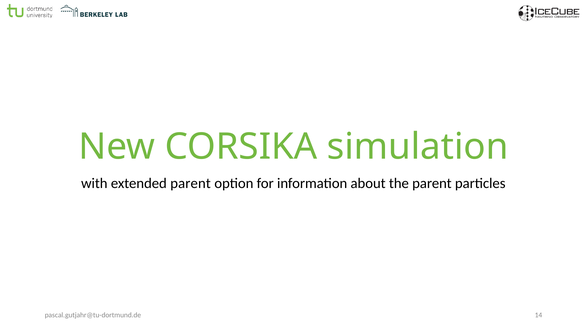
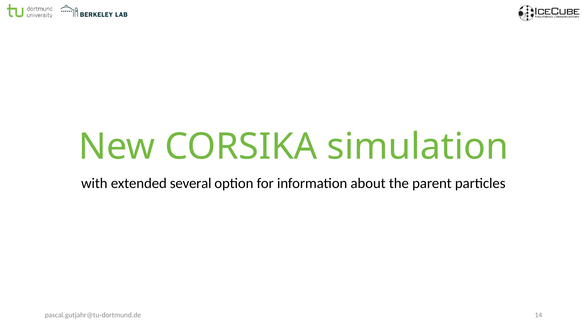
extended parent: parent -> several (191, 183)
